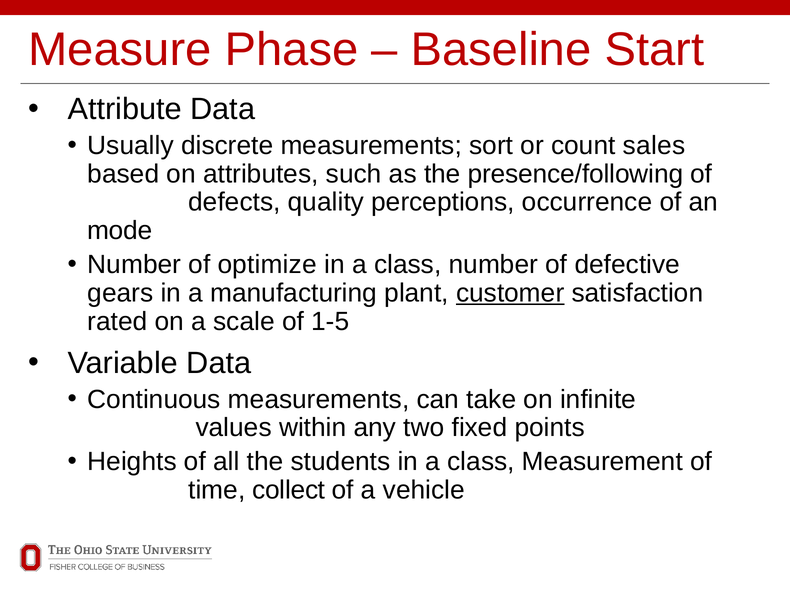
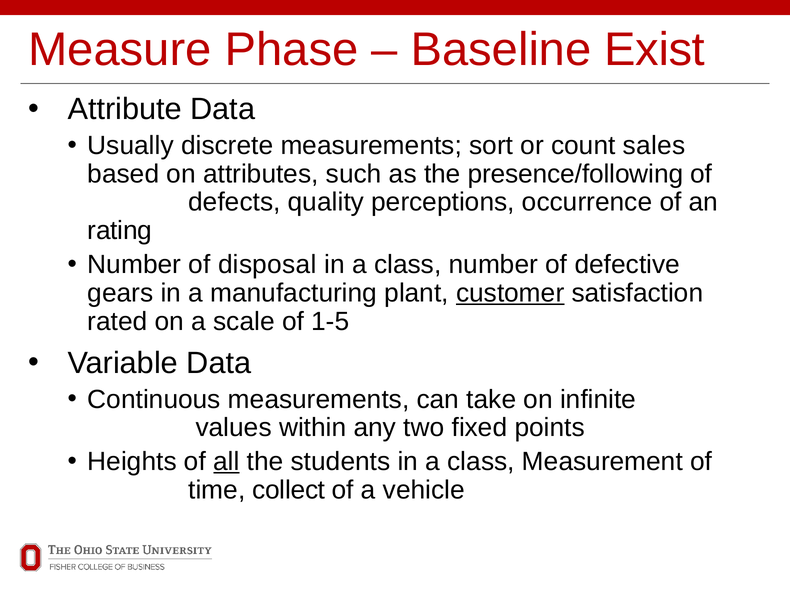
Start: Start -> Exist (655, 50)
mode: mode -> rating (120, 231)
optimize: optimize -> disposal (267, 265)
all underline: none -> present (226, 462)
